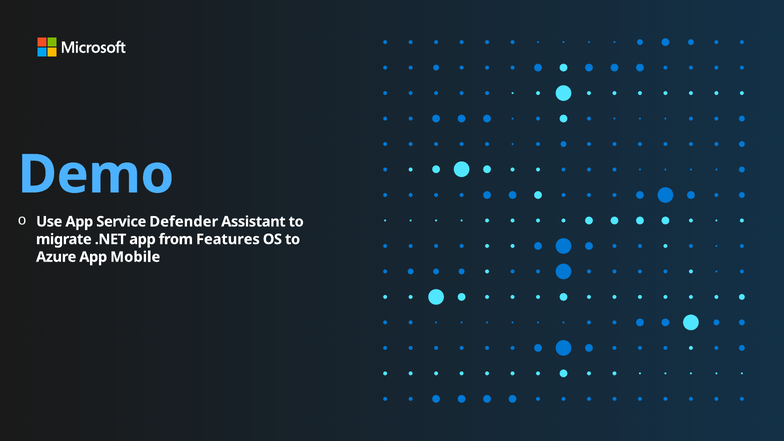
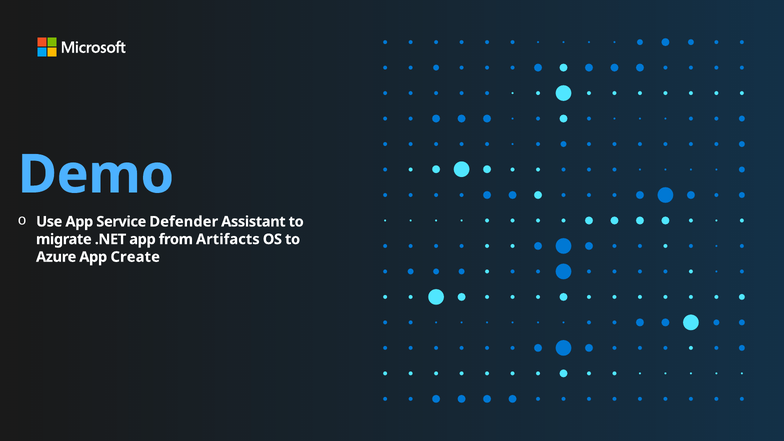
Features: Features -> Artifacts (228, 239)
Mobile: Mobile -> Create (135, 257)
